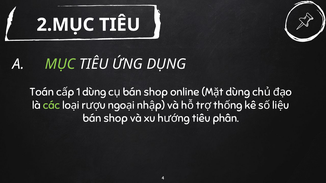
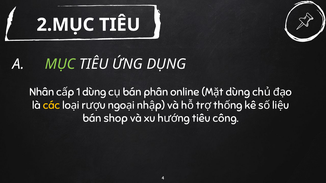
Toán: Toán -> Nhân (42, 92)
shop: shop -> phân (156, 92)
các colour: light green -> yellow (51, 105)
phân: phân -> công (226, 118)
